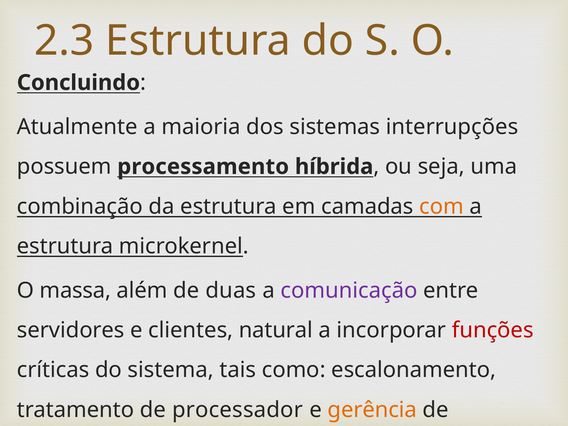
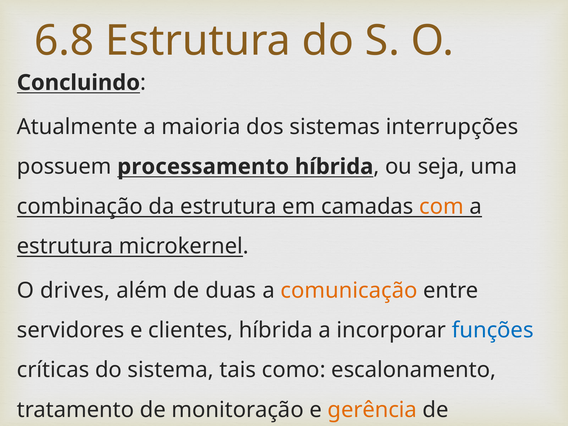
2.3: 2.3 -> 6.8 (64, 41)
massa: massa -> drives (75, 290)
comunicação colour: purple -> orange (349, 290)
clientes natural: natural -> híbrida (276, 330)
funções colour: red -> blue (493, 330)
processador: processador -> monitoração (238, 410)
